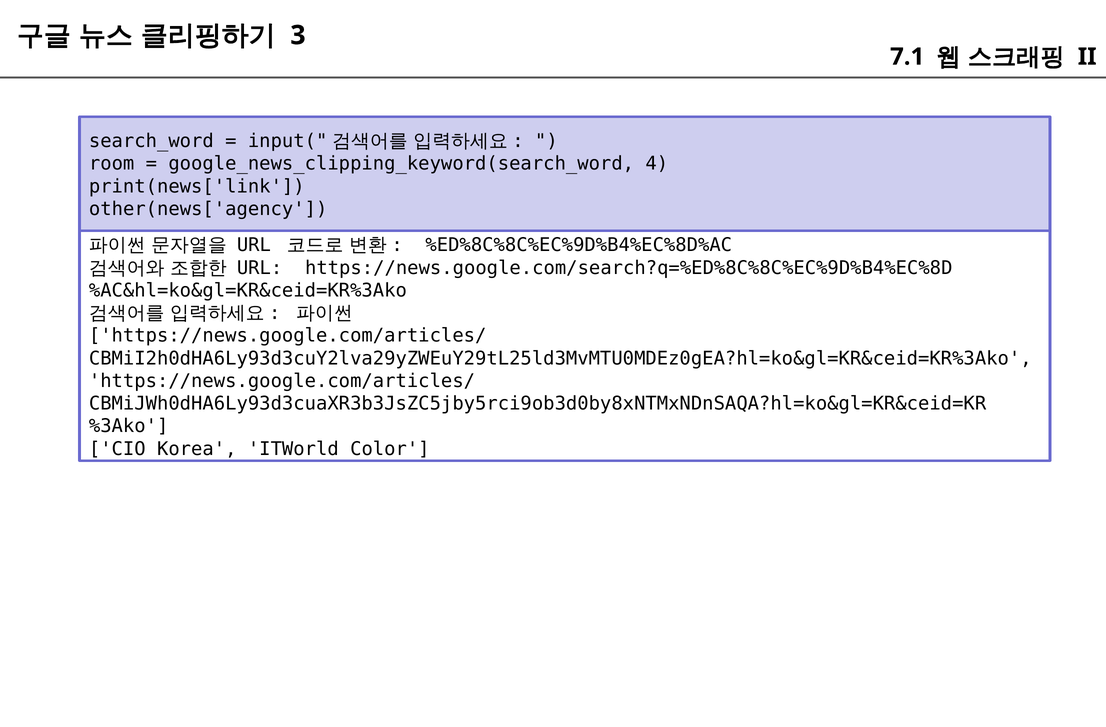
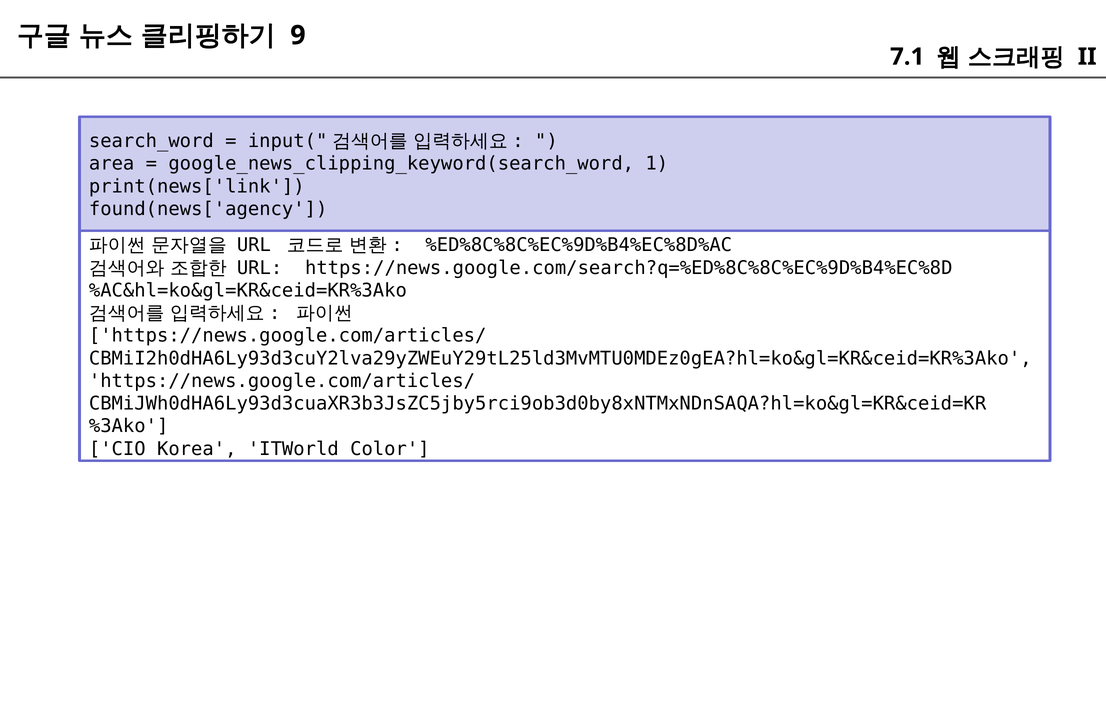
3: 3 -> 9 (298, 35)
room: room -> area (112, 164)
4: 4 -> 1 (657, 164)
other(news['agency: other(news['agency -> found(news['agency (208, 209)
